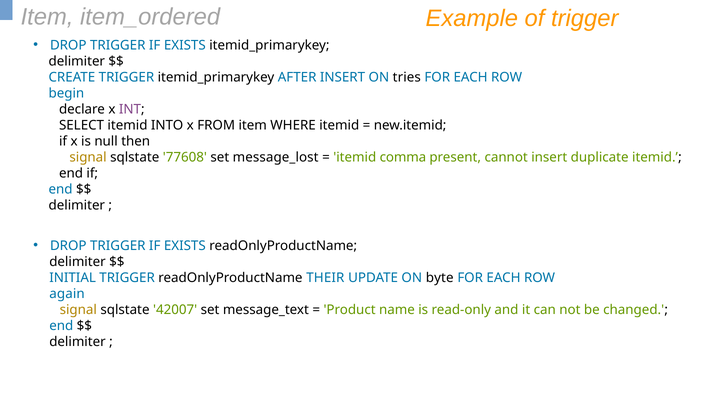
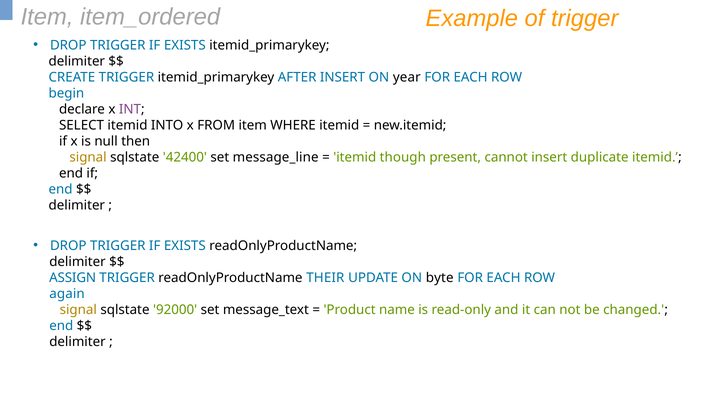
tries: tries -> year (407, 77)
77608: 77608 -> 42400 (185, 157)
message_lost: message_lost -> message_line (276, 157)
comma: comma -> though (403, 157)
INITIAL: INITIAL -> ASSIGN (73, 278)
42007: 42007 -> 92000 (175, 310)
